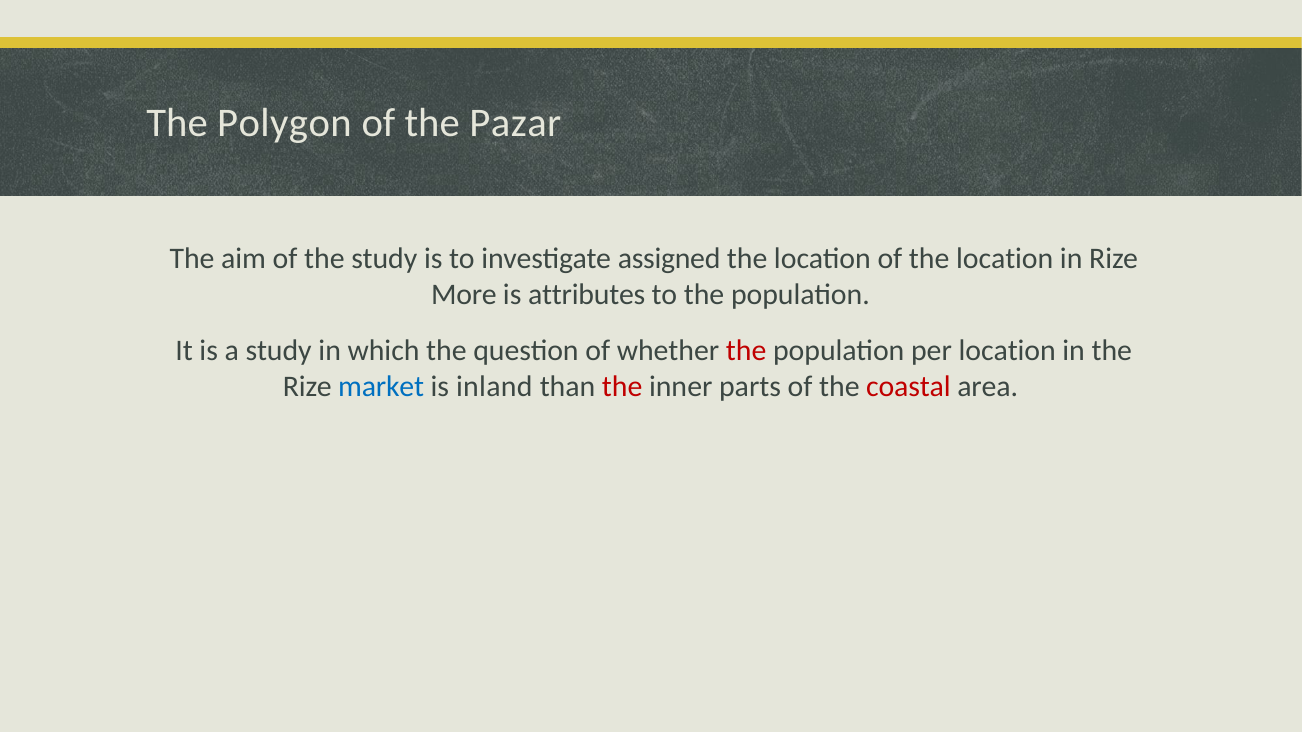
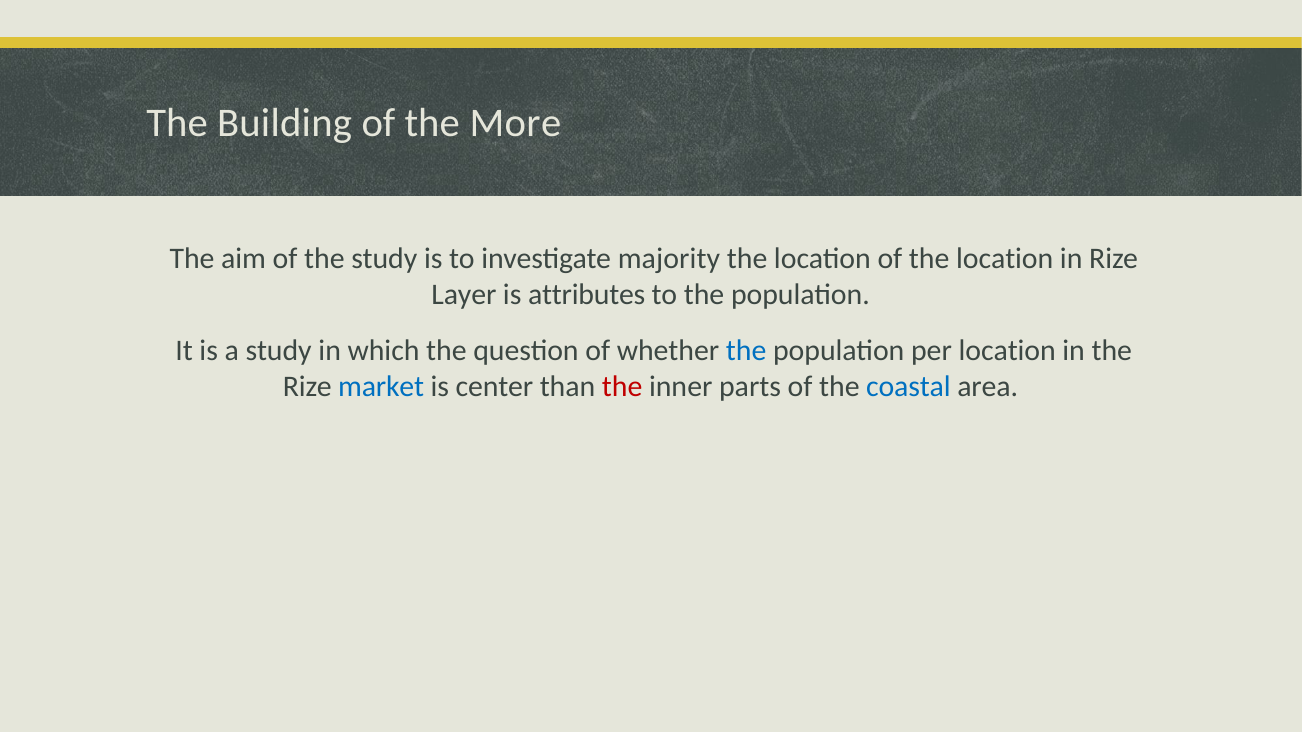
Polygon: Polygon -> Building (285, 123)
Pazar: Pazar -> More (515, 123)
assigned: assigned -> majority (669, 259)
More: More -> Layer (464, 295)
the colour: red -> blue (746, 351)
inland: inland -> center (494, 387)
coastal colour: red -> blue (908, 387)
